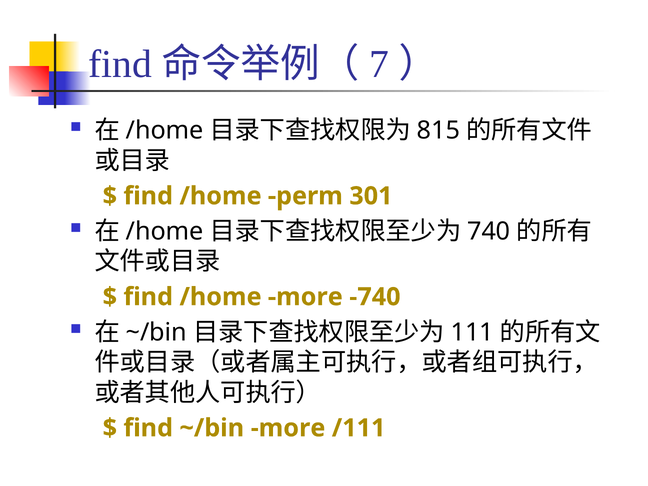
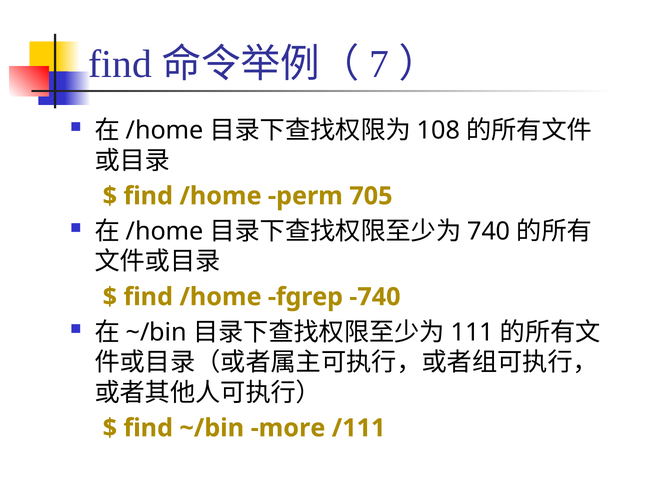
815: 815 -> 108 (439, 130)
301: 301 -> 705 (371, 196)
/home more: more -> fgrep (305, 297)
